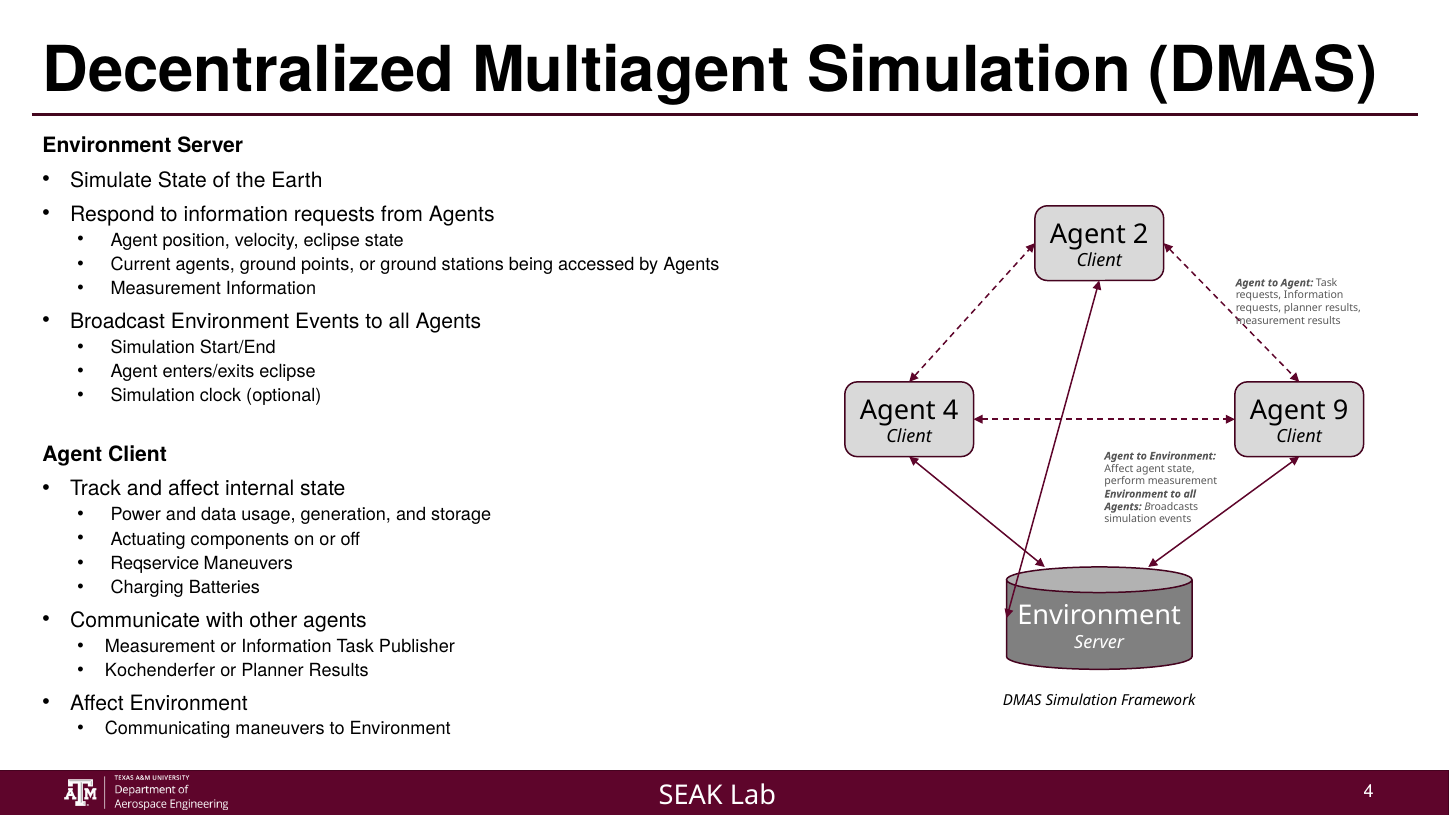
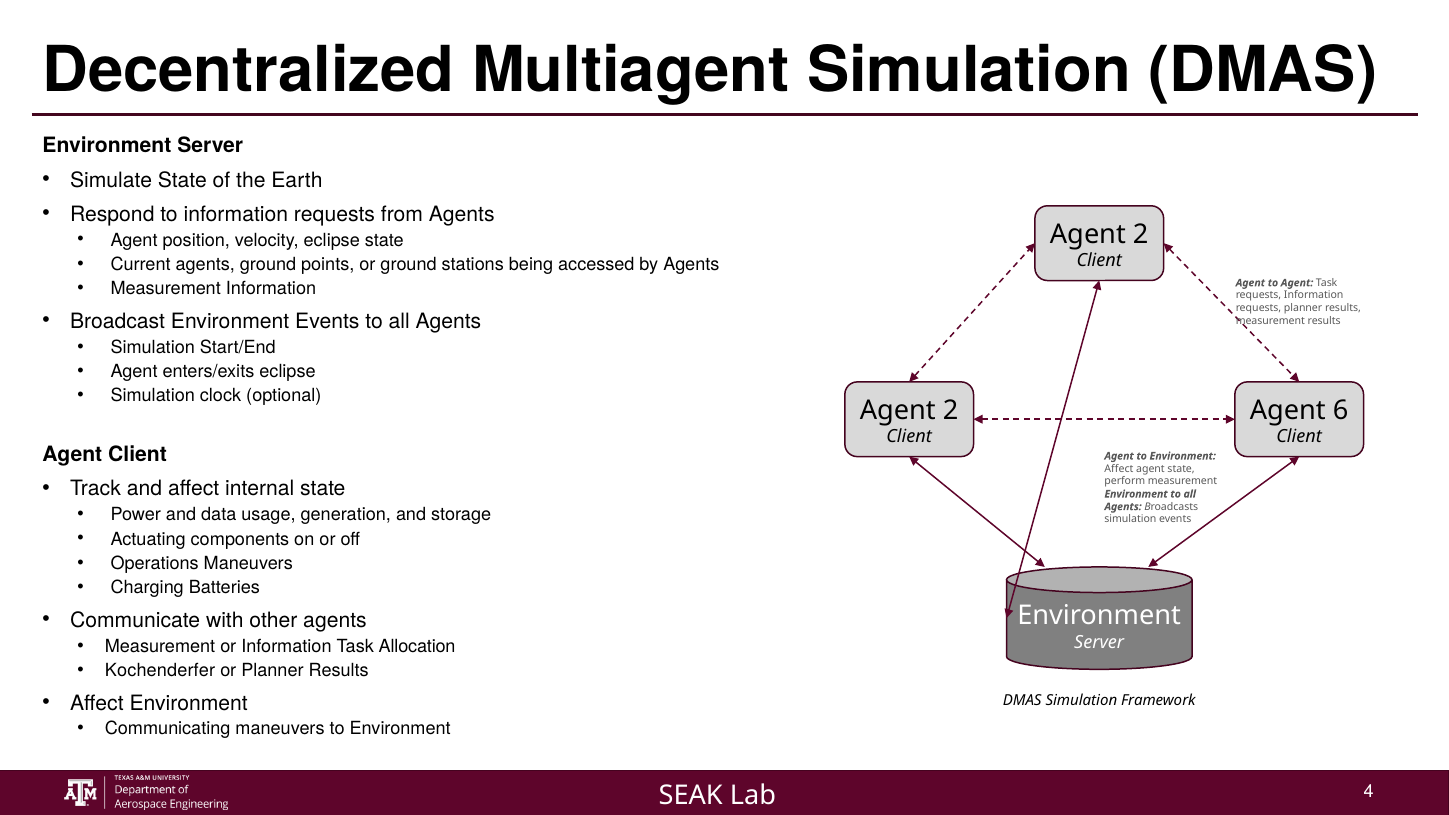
4: 4 -> 2 (951, 410)
9: 9 -> 6 (1341, 410)
Reqservice: Reqservice -> Operations (155, 563)
Publisher: Publisher -> Allocation (417, 646)
